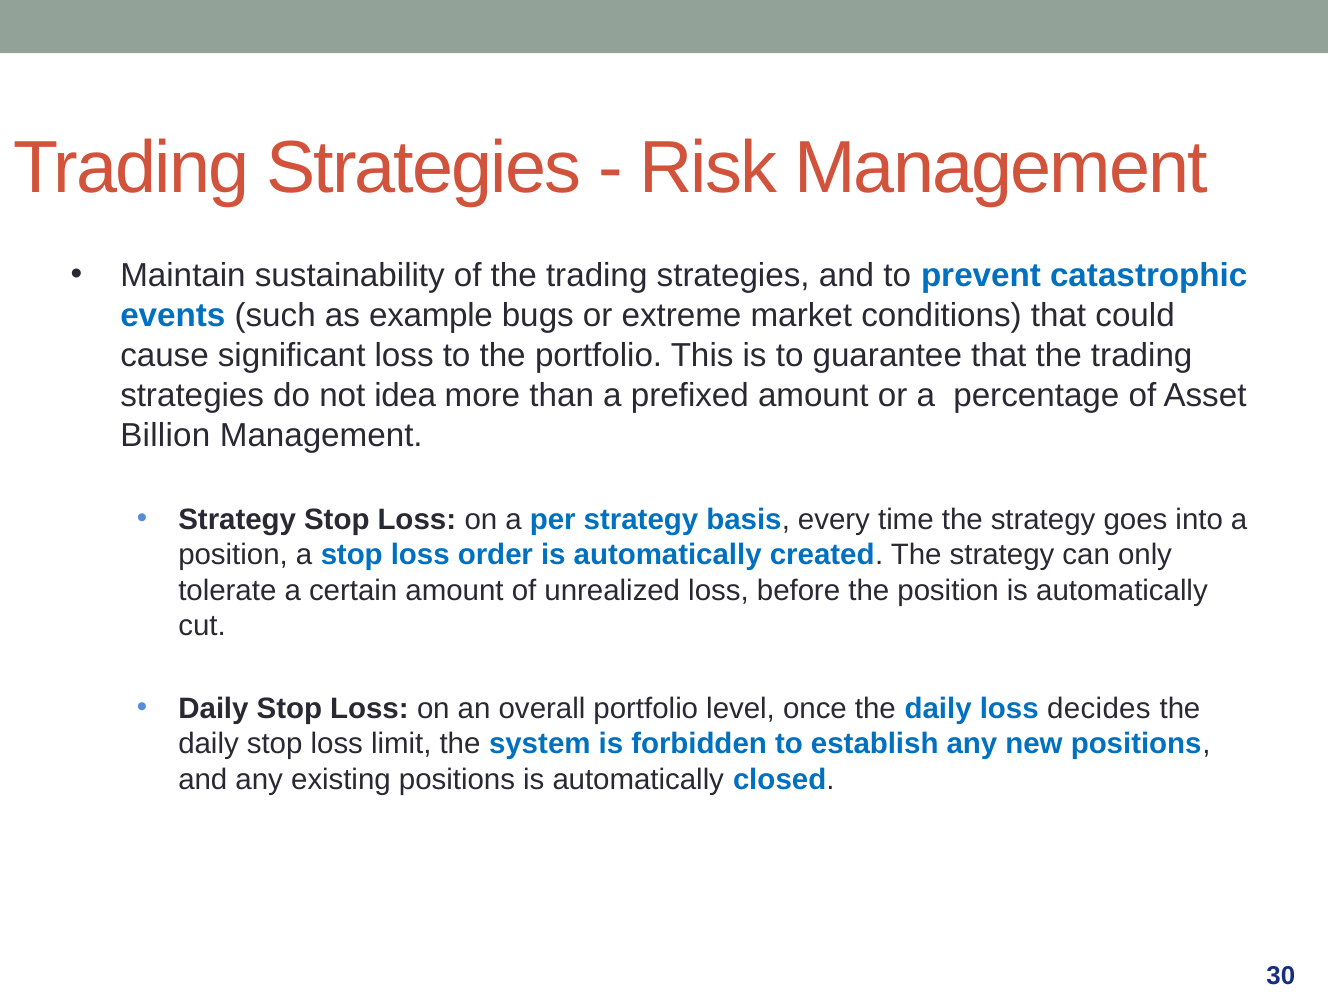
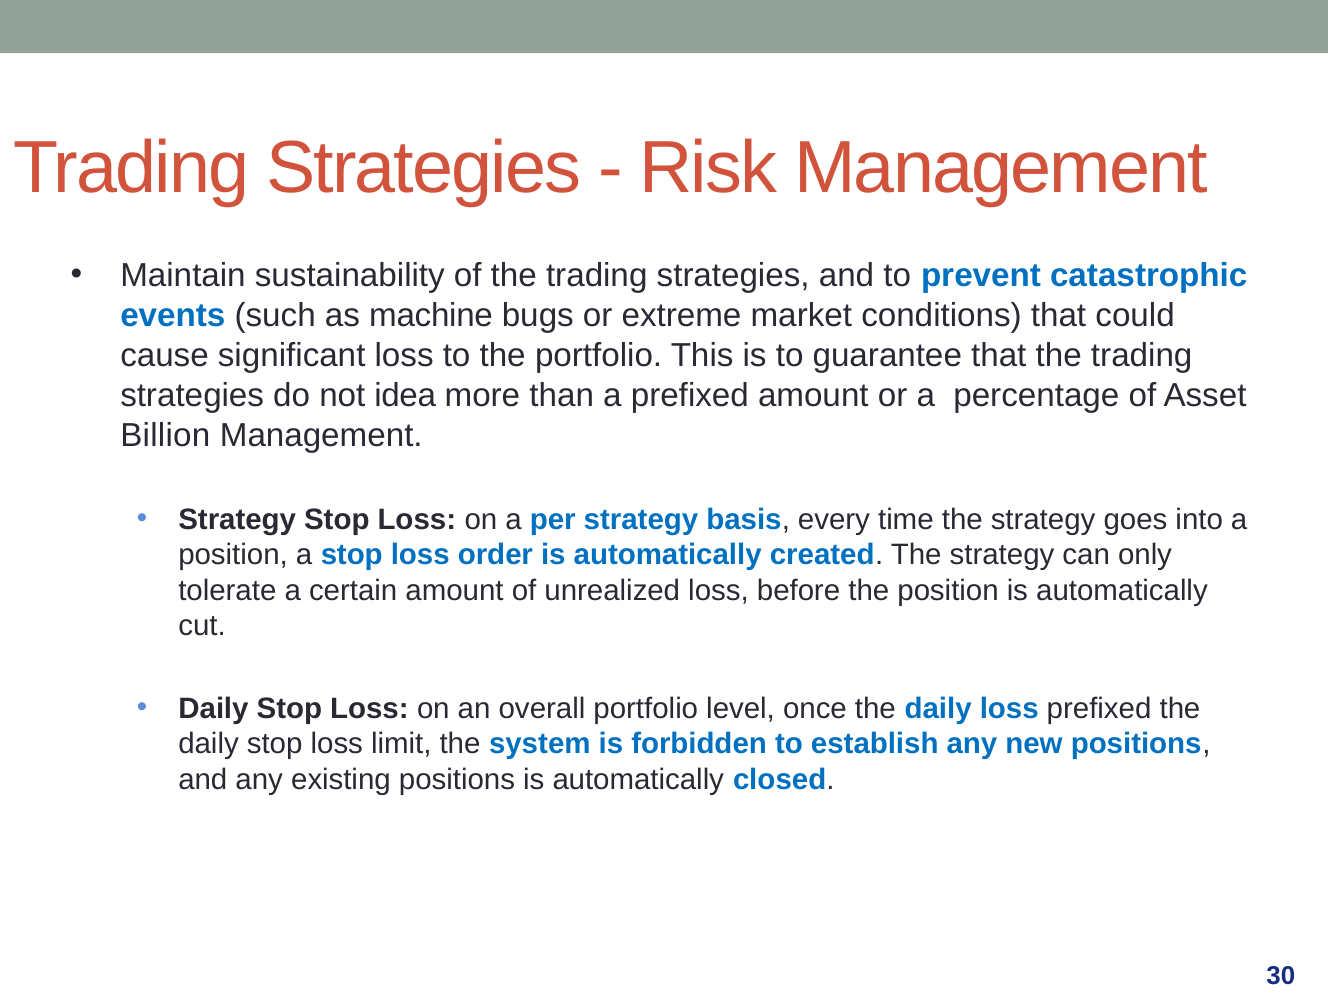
example: example -> machine (431, 316)
loss decides: decides -> prefixed (1099, 708)
